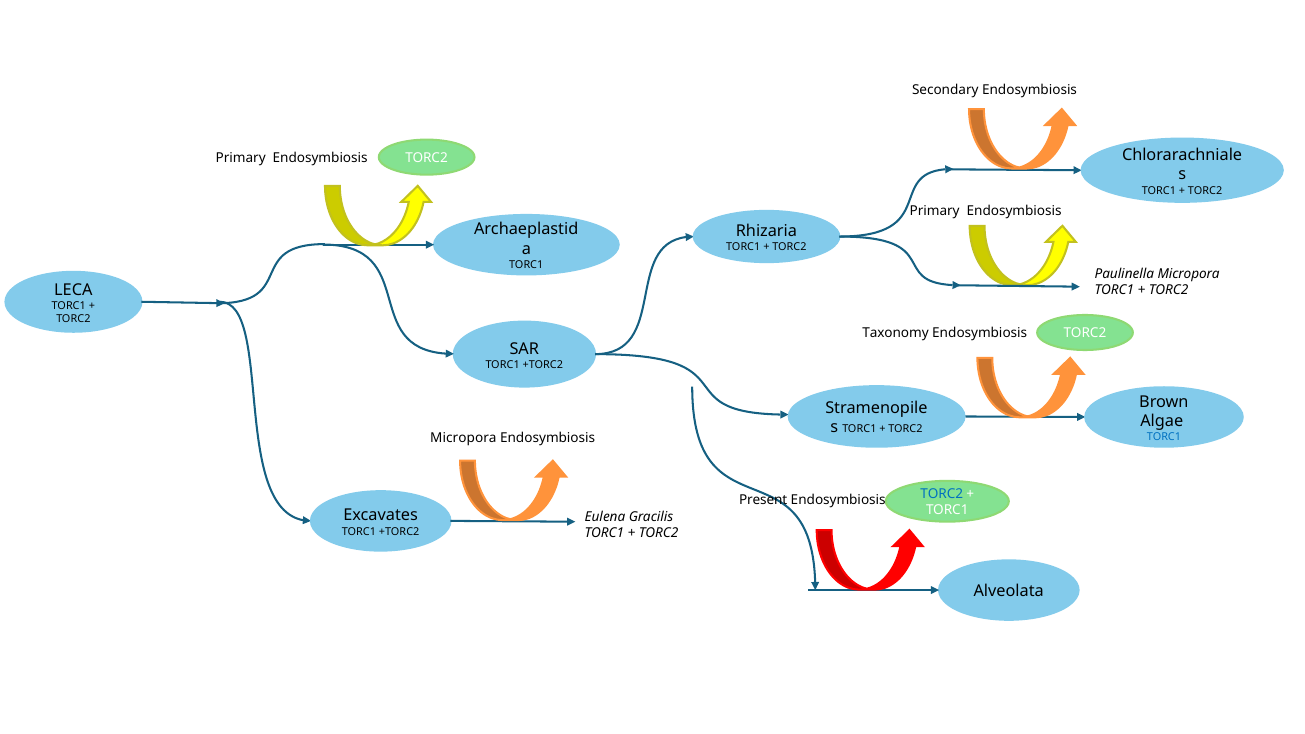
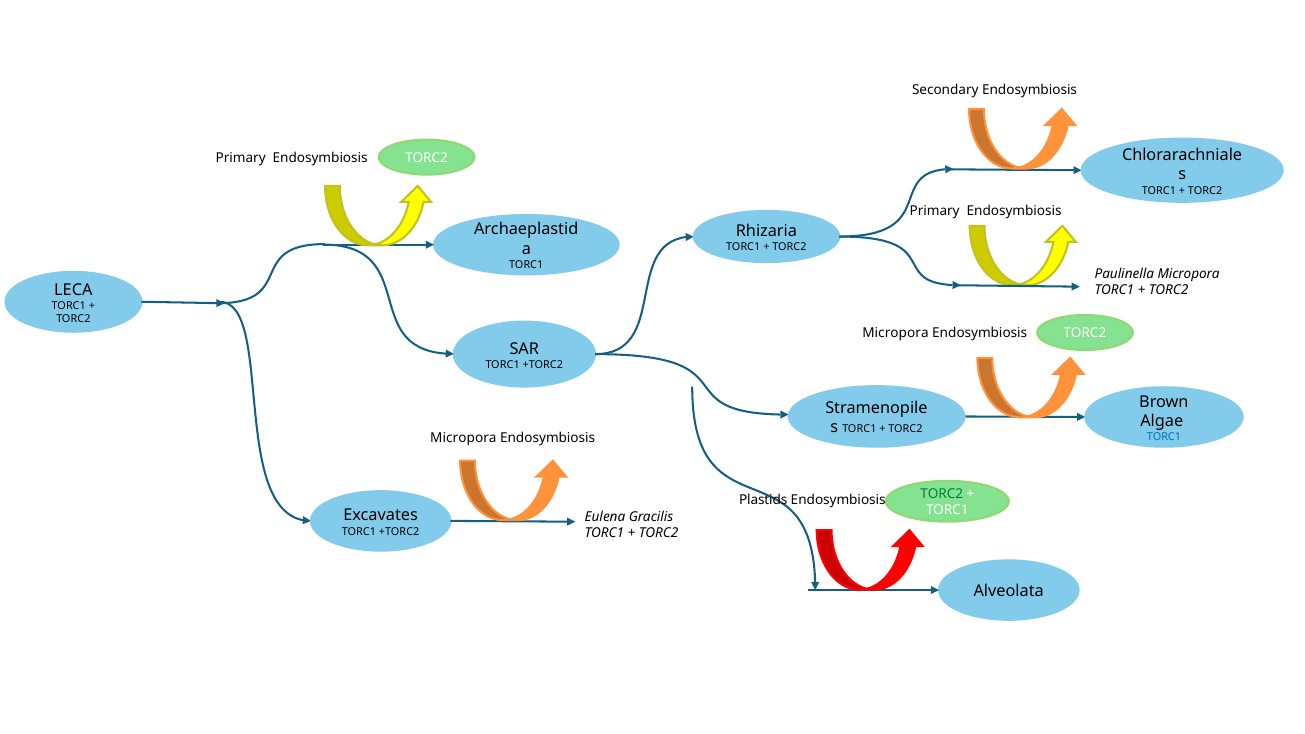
Taxonomy: Taxonomy -> Micropora (895, 333)
TORC2 colour: blue -> green (942, 494)
Present: Present -> Plastids (763, 500)
